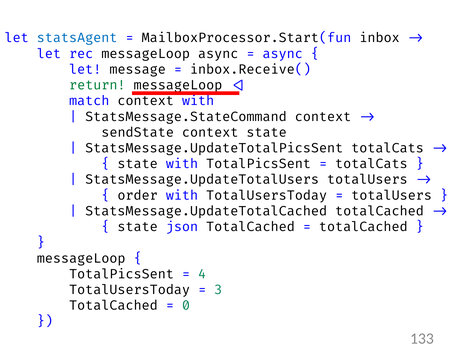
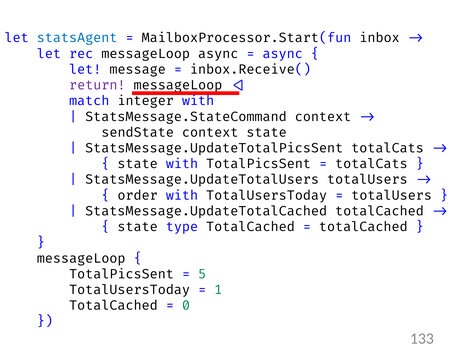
return colour: green -> purple (97, 85)
match context: context -> integer (146, 101)
json: json -> type (182, 226)
4: 4 -> 5 (202, 274)
3: 3 -> 1 (218, 289)
